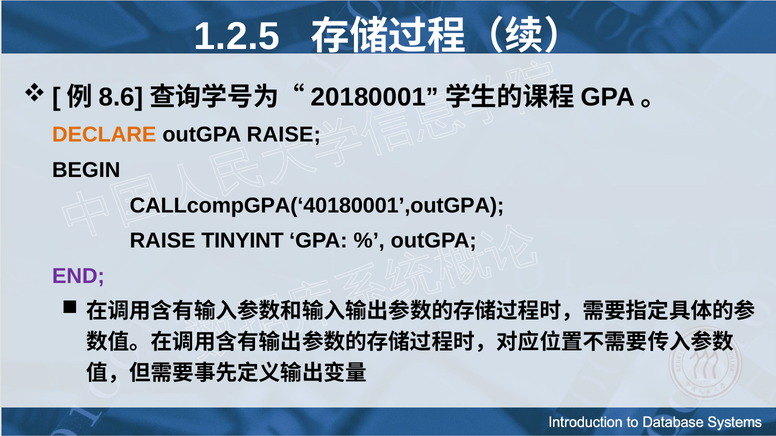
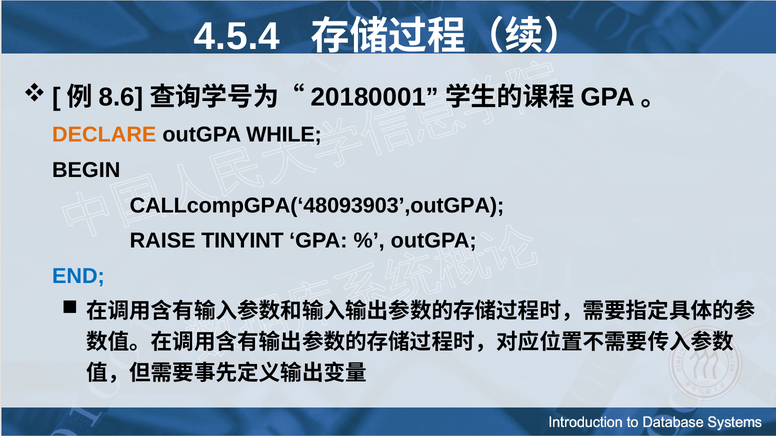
1.2.5: 1.2.5 -> 4.5.4 (237, 37)
outGPA RAISE: RAISE -> WHILE (284, 135)
CALLcompGPA(‘40180001’,outGPA: CALLcompGPA(‘40180001’,outGPA -> CALLcompGPA(‘48093903’,outGPA (317, 206)
END colour: purple -> blue (78, 276)
